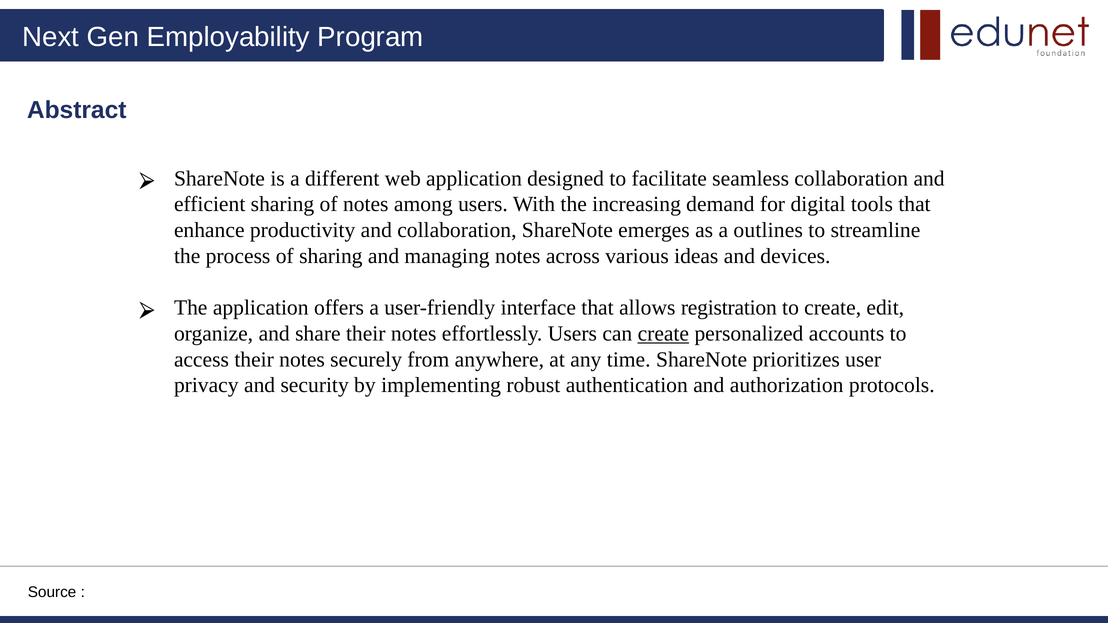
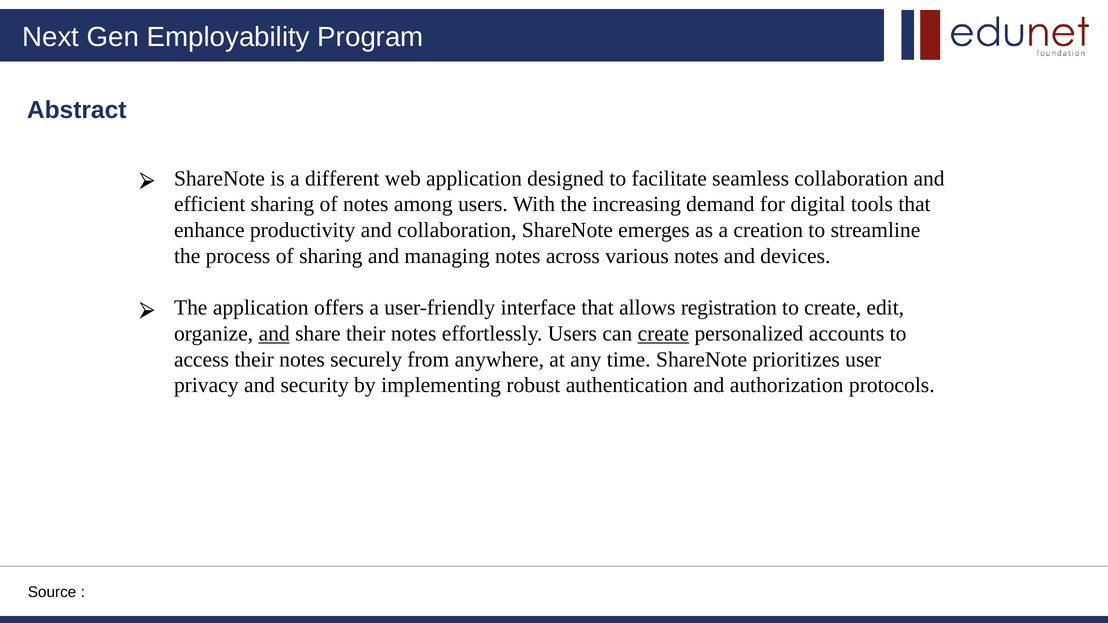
outlines: outlines -> creation (768, 230)
various ideas: ideas -> notes (696, 256)
and underline: none -> present (274, 334)
